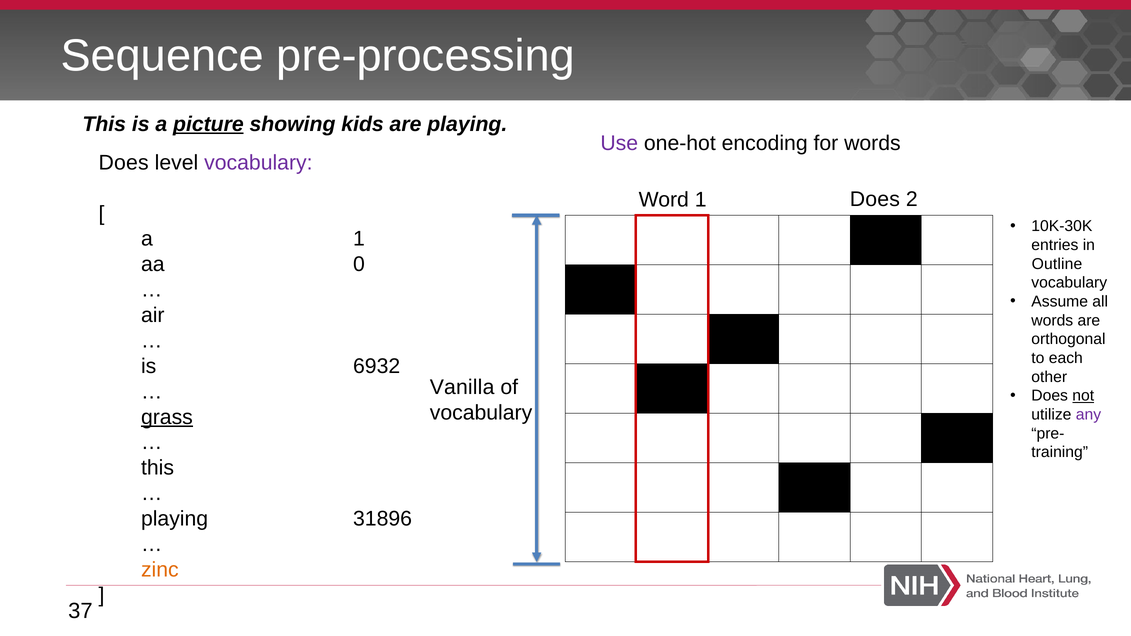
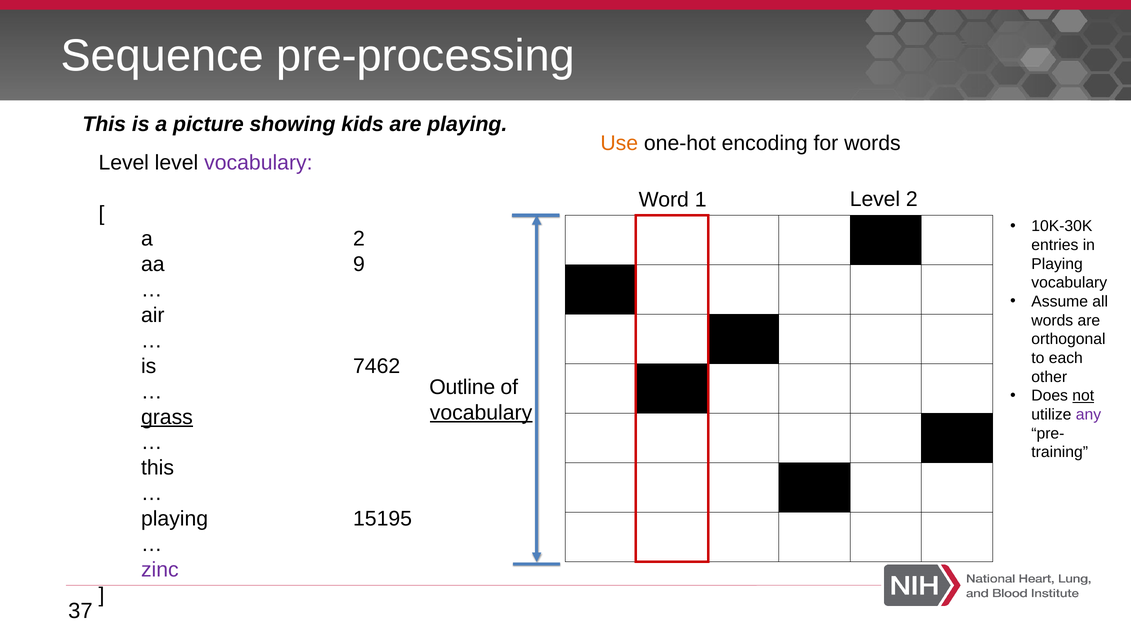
picture underline: present -> none (208, 124)
Use colour: purple -> orange (619, 143)
Does: Does -> Level (124, 163)
1 Does: Does -> Level (875, 199)
a 1: 1 -> 2 (359, 239)
0: 0 -> 9 (359, 264)
Outline: Outline -> Playing (1057, 264)
6932: 6932 -> 7462 (377, 366)
Vanilla: Vanilla -> Outline (462, 387)
vocabulary underline: none -> present (481, 413)
31896: 31896 -> 15195 (383, 519)
zinc colour: orange -> purple (160, 570)
